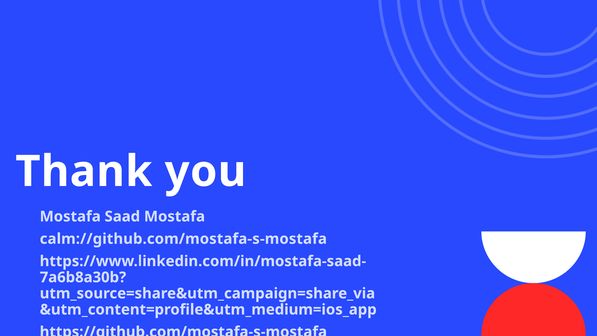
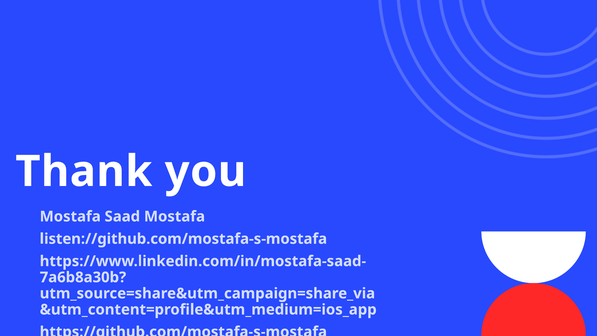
calm://github.com/mostafa-s-mostafa: calm://github.com/mostafa-s-mostafa -> listen://github.com/mostafa-s-mostafa (183, 239)
